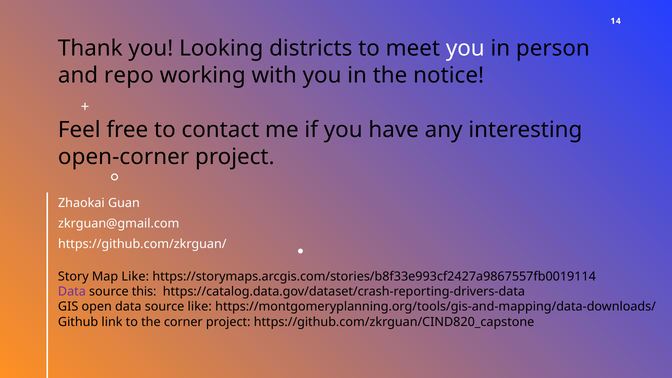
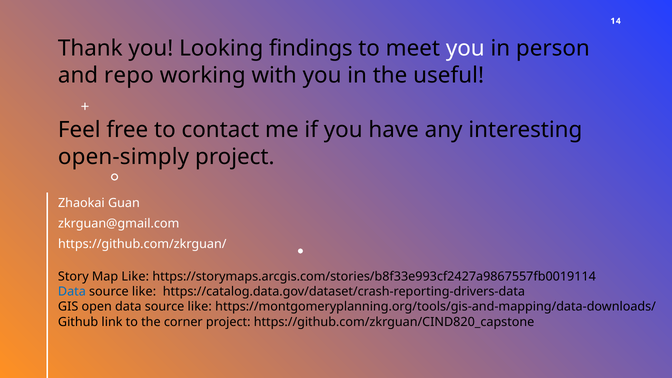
districts: districts -> findings (311, 48)
notice: notice -> useful (449, 75)
open-corner: open-corner -> open-simply (124, 157)
Data colour: purple -> blue (72, 292)
this: this -> like (144, 292)
